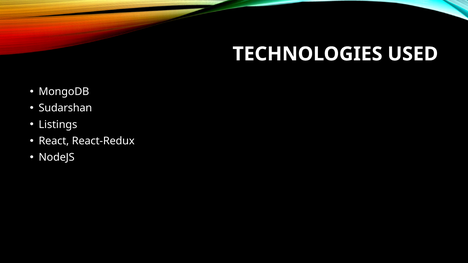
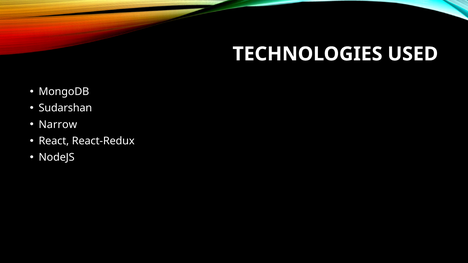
Listings: Listings -> Narrow (58, 125)
